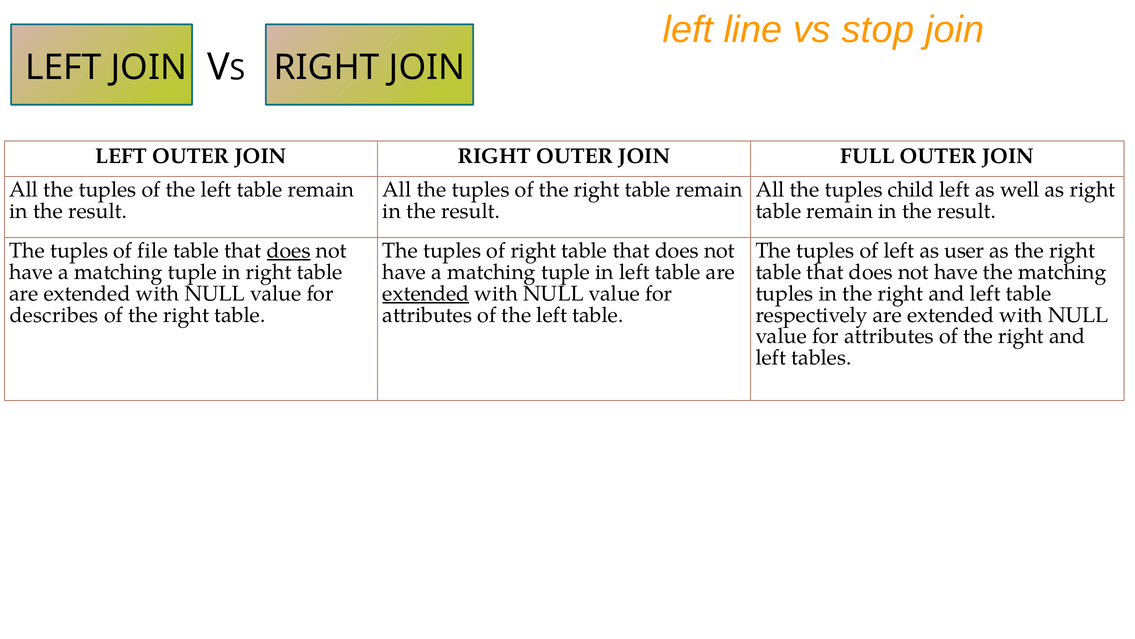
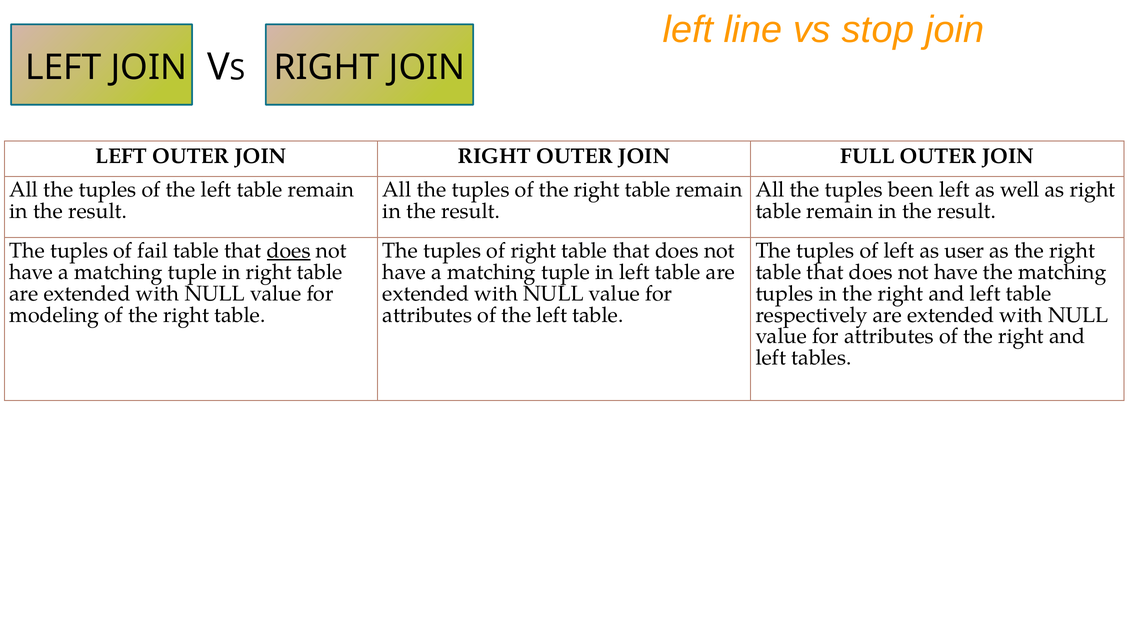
child: child -> been (911, 190)
file: file -> fail (153, 250)
extended underline: present -> none (426, 293)
describes: describes -> modeling (54, 315)
